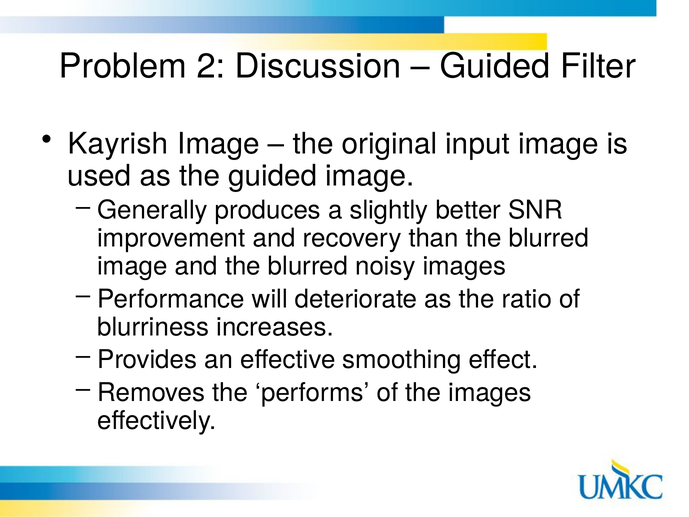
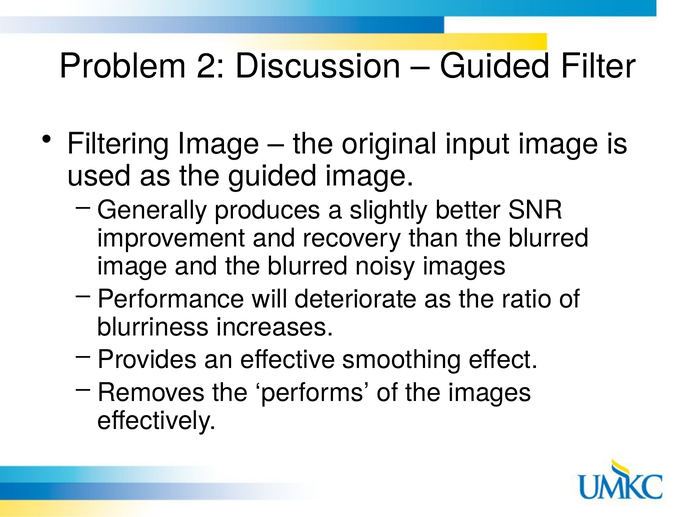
Kayrish: Kayrish -> Filtering (118, 144)
